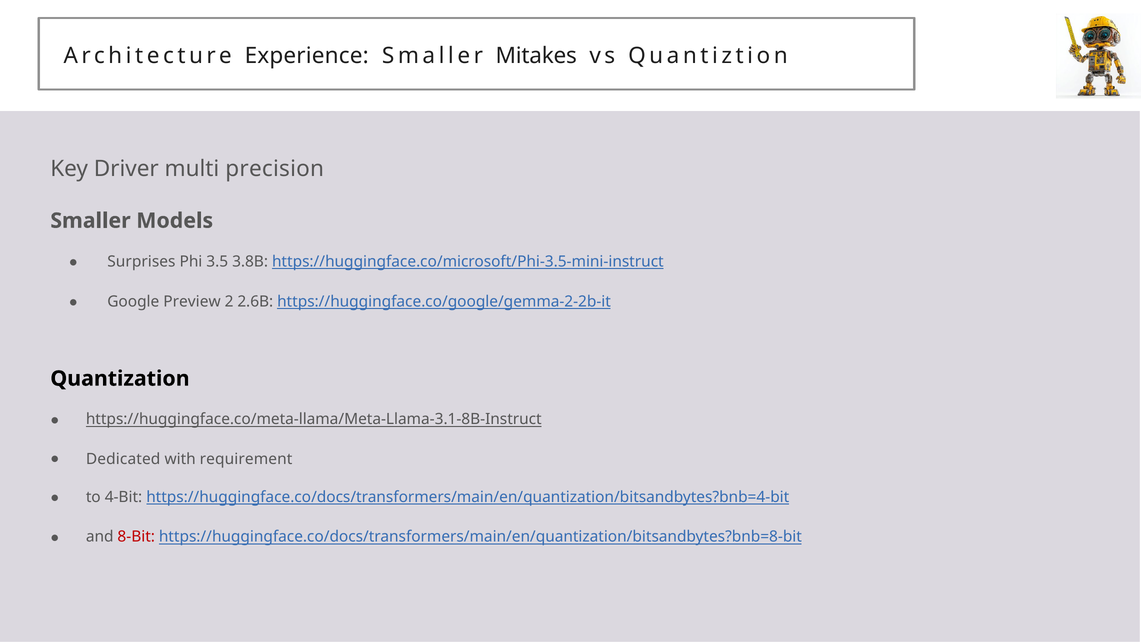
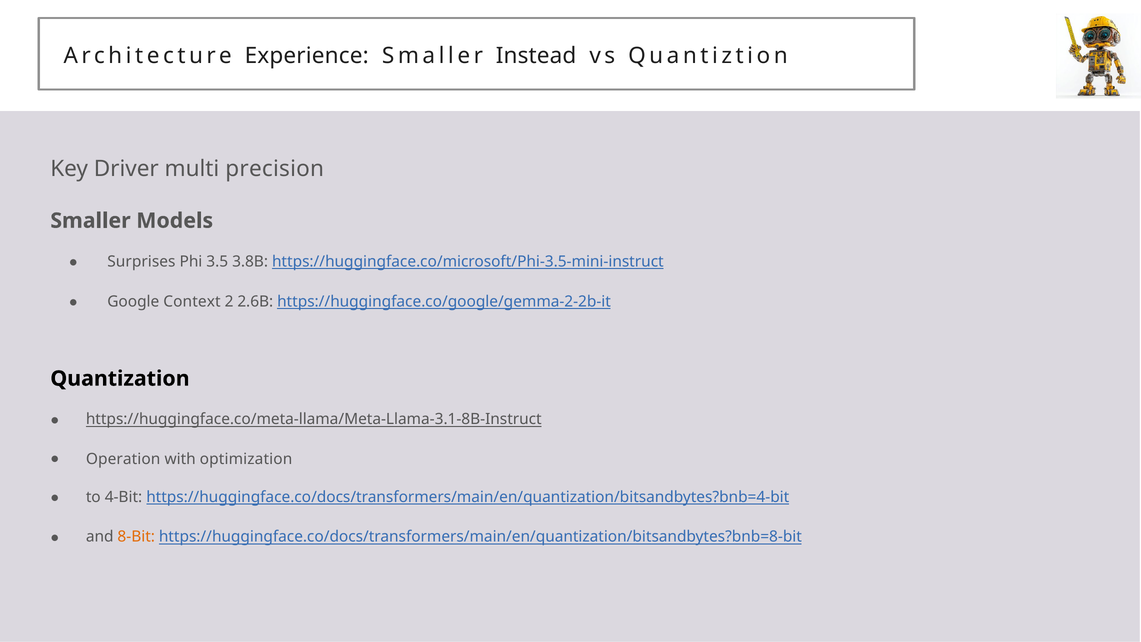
Mitakes: Mitakes -> Instead (536, 56)
Preview: Preview -> Context (192, 301)
Dedicated: Dedicated -> Operation (123, 459)
requirement: requirement -> optimization (246, 459)
8-Bit colour: red -> orange (136, 537)
